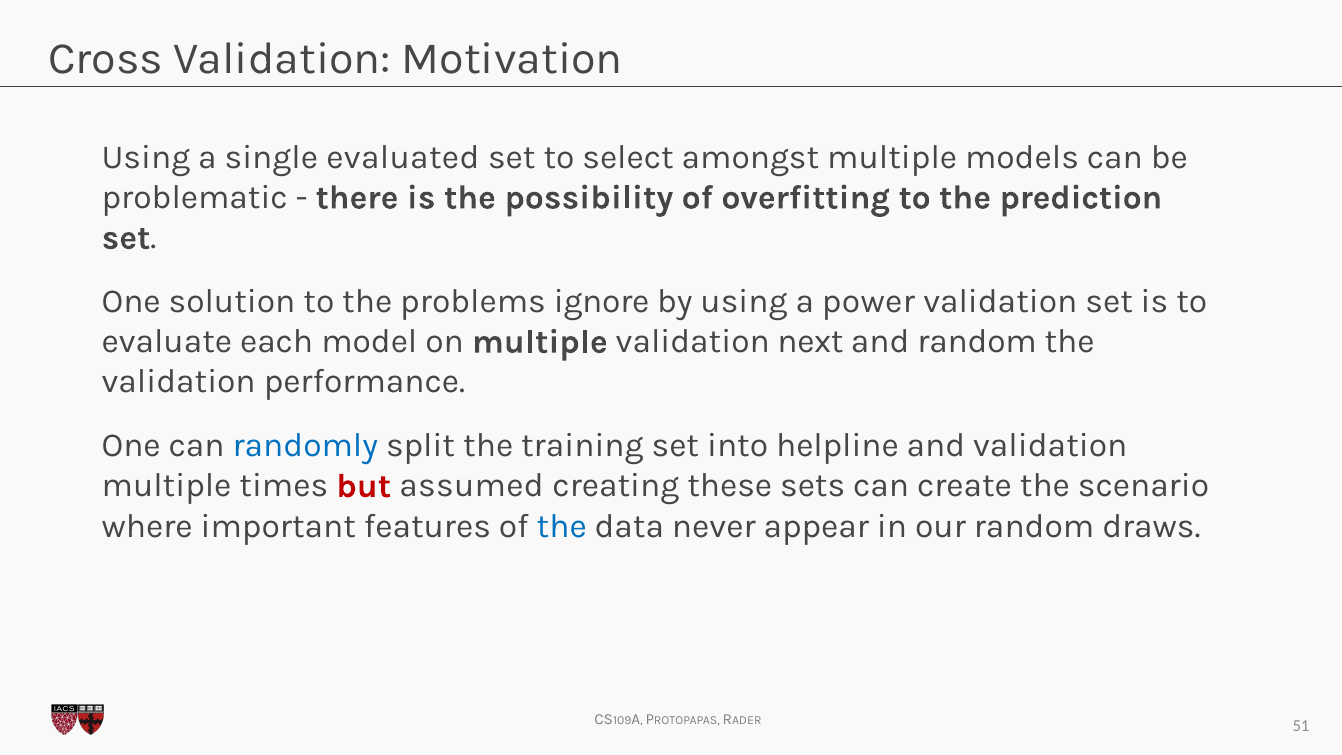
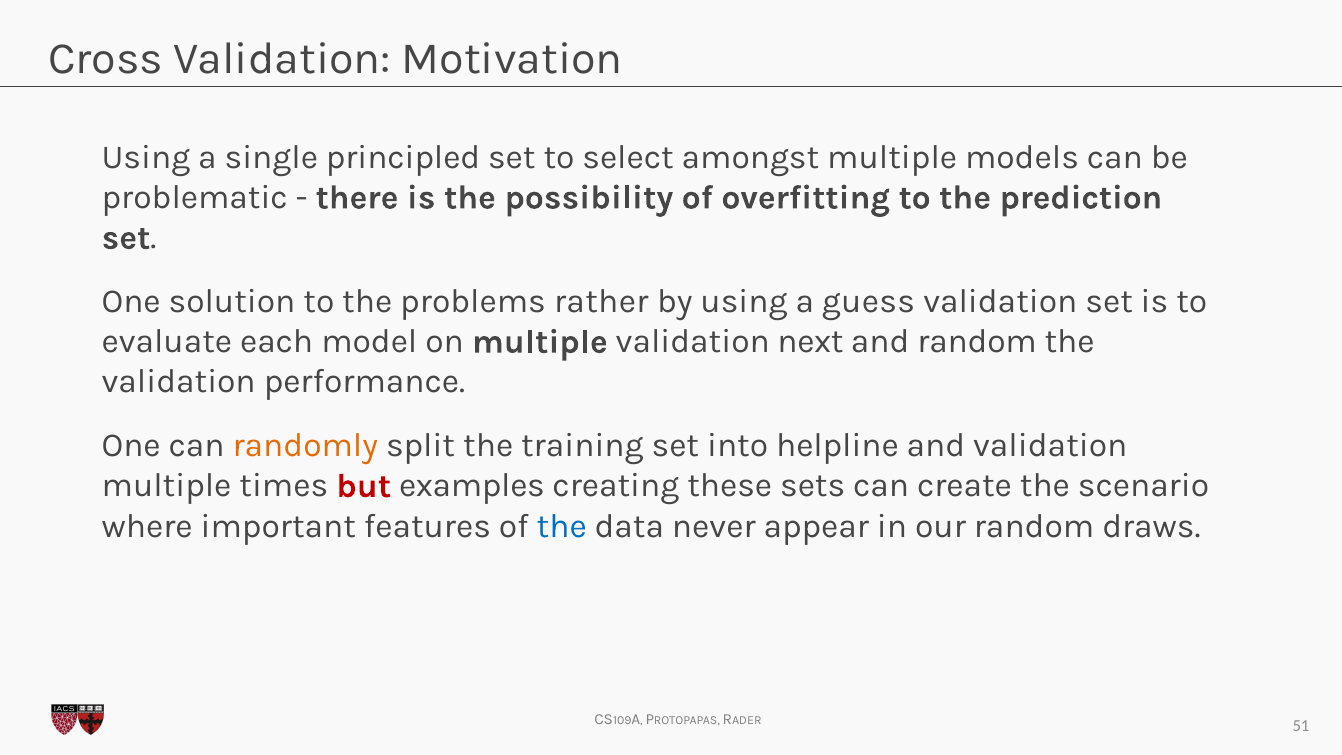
evaluated: evaluated -> principled (403, 157)
ignore: ignore -> rather (601, 301)
power: power -> guess (868, 301)
randomly colour: blue -> orange (305, 446)
assumed: assumed -> examples (472, 486)
